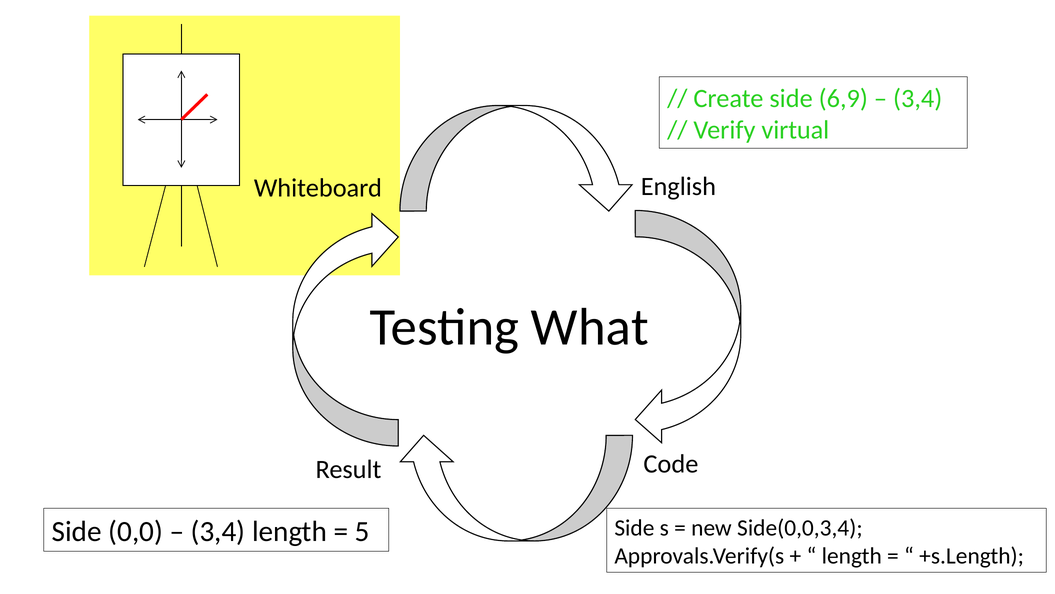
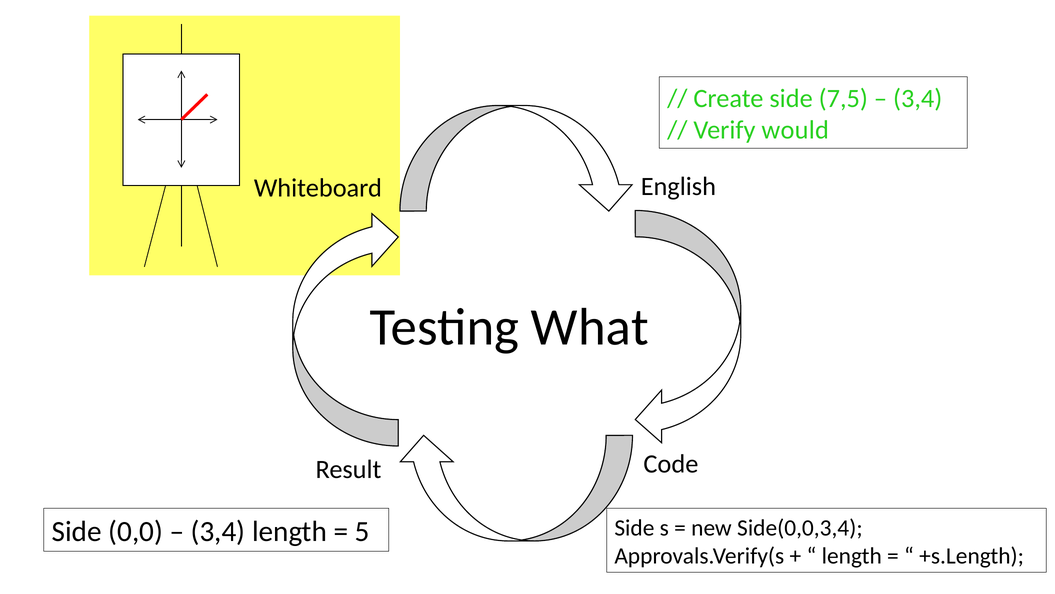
6,9: 6,9 -> 7,5 (843, 98)
virtual: virtual -> would (795, 130)
